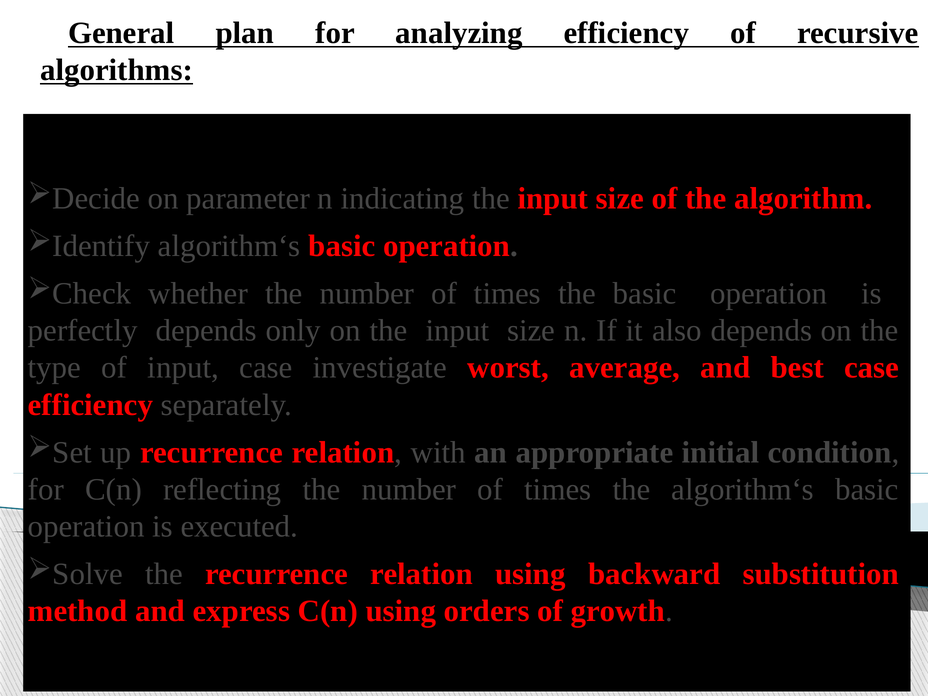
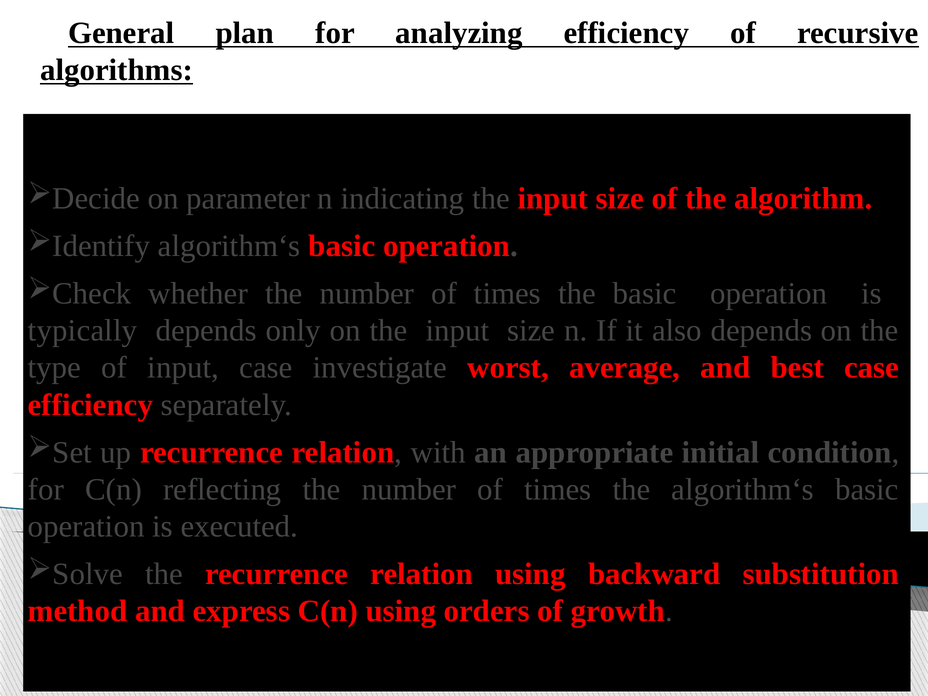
perfectly: perfectly -> typically (83, 331)
